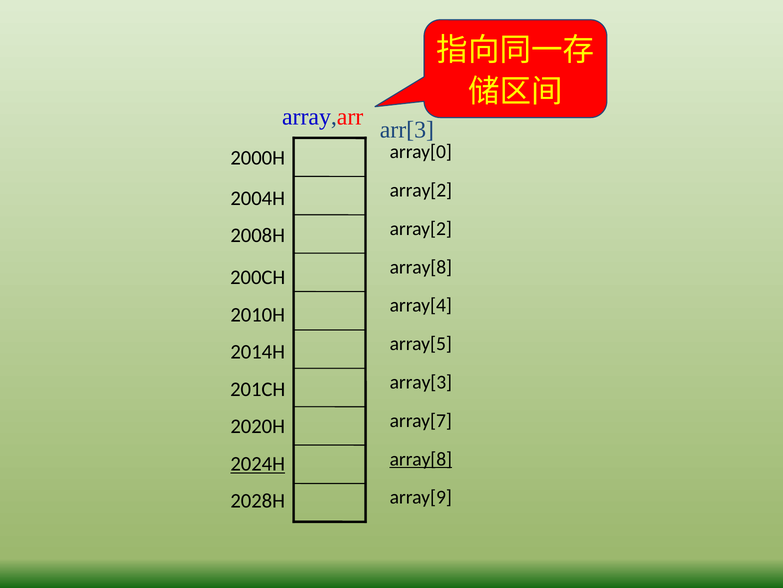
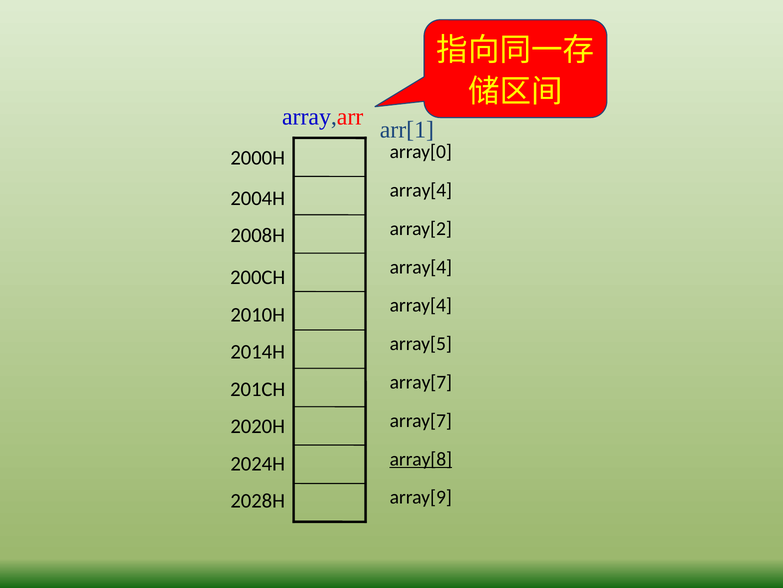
arr[3: arr[3 -> arr[1 (407, 130)
array[2: array[2 -> array[4 (421, 190)
array[8: array[8 -> array[4 (421, 267)
array[3: array[3 -> array[7 (421, 382)
2024H underline: present -> none (258, 463)
